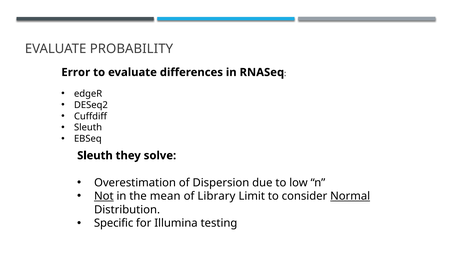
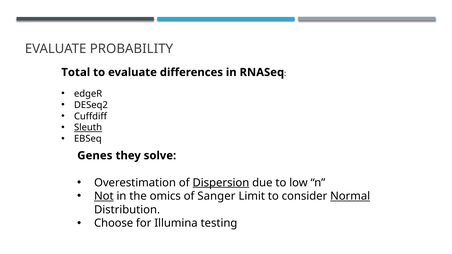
Error: Error -> Total (76, 72)
Sleuth underline: none -> present (88, 128)
Sleuth: Sleuth -> Genes (95, 156)
Dispersion underline: none -> present (221, 183)
mean: mean -> omics (165, 196)
Library: Library -> Sanger (216, 196)
Specific: Specific -> Choose (114, 223)
